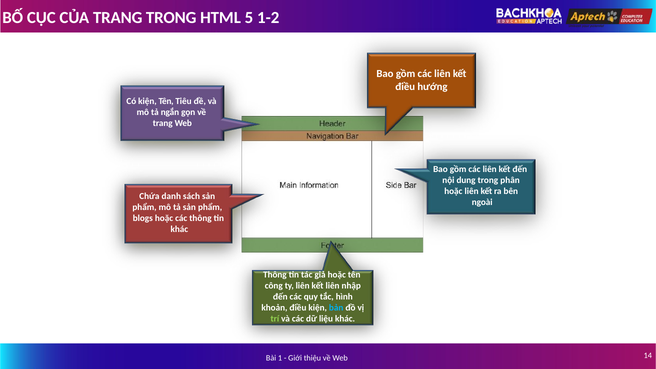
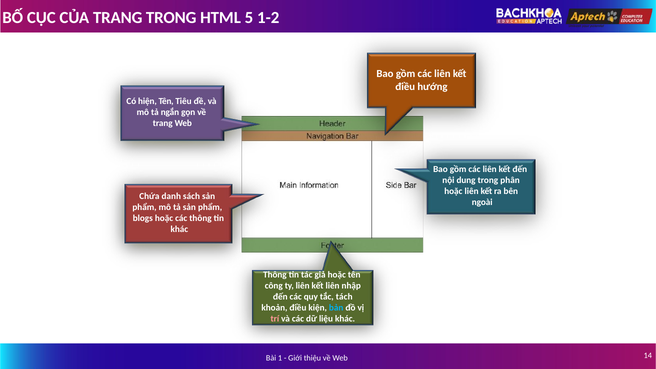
Có kiện: kiện -> hiện (147, 101)
hình: hình -> tách (344, 297)
trí colour: light green -> pink (275, 319)
